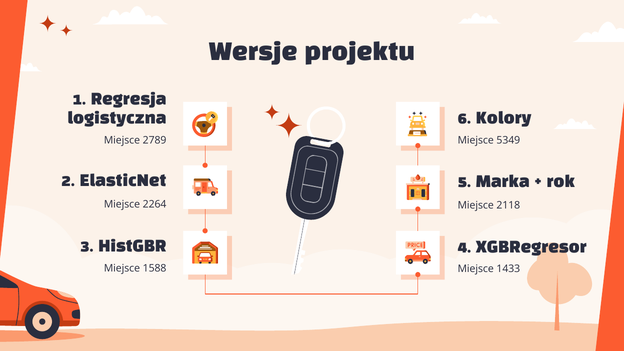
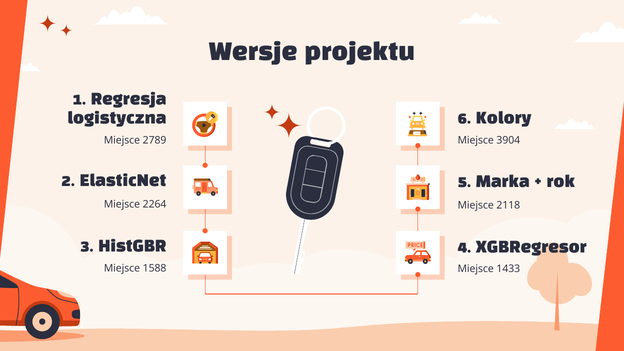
5349: 5349 -> 3904 (508, 141)
